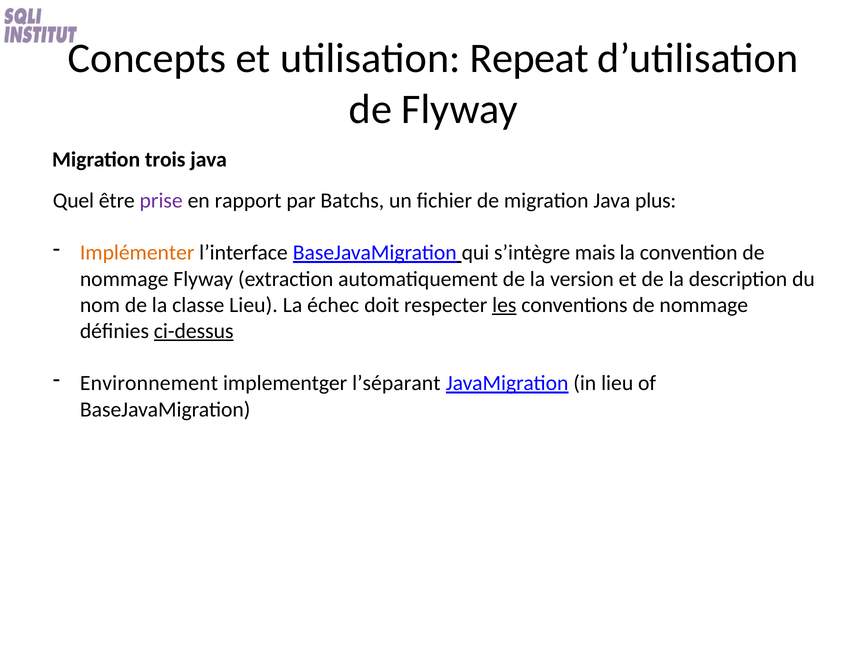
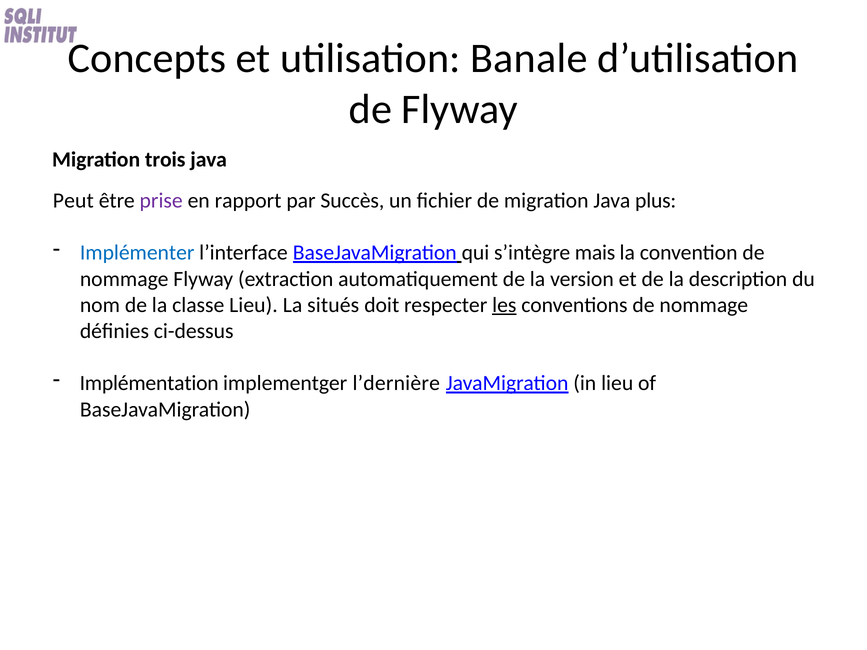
Repeat: Repeat -> Banale (529, 59)
Quel: Quel -> Peut (73, 201)
Batchs: Batchs -> Succès (352, 201)
Implémenter colour: orange -> blue (137, 253)
échec: échec -> situés (333, 305)
ci-dessus underline: present -> none (194, 331)
Environnement: Environnement -> Implémentation (149, 383)
l’séparant: l’séparant -> l’dernière (396, 383)
